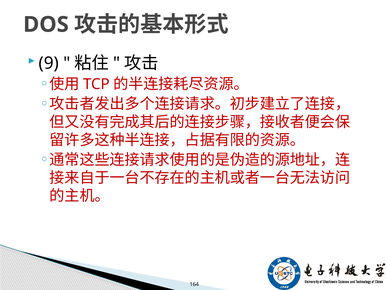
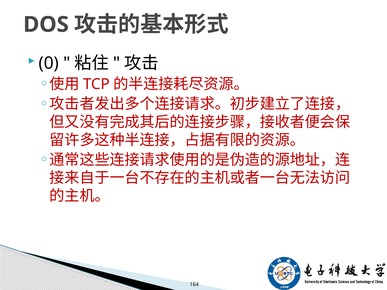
9: 9 -> 0 (49, 63)
